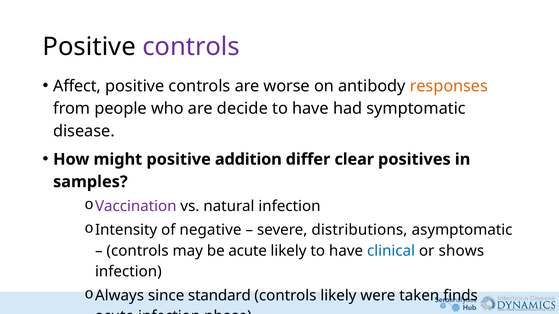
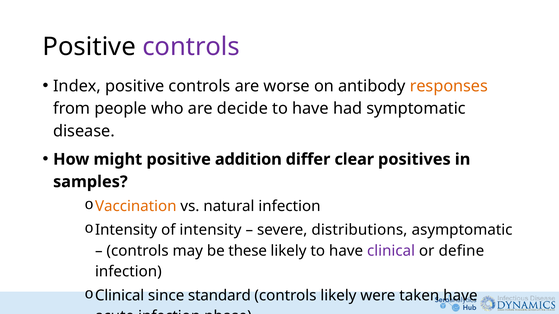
Affect: Affect -> Index (77, 86)
Vaccination colour: purple -> orange (136, 206)
of negative: negative -> intensity (210, 230)
be acute: acute -> these (248, 251)
clinical colour: blue -> purple (391, 251)
shows: shows -> define (461, 251)
Always: Always -> Clinical (120, 296)
taken finds: finds -> have (460, 296)
